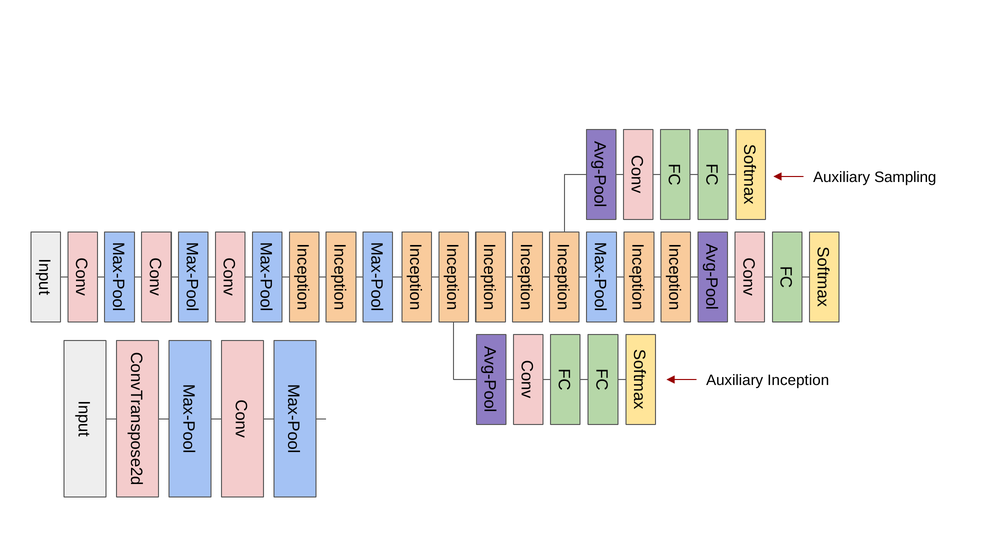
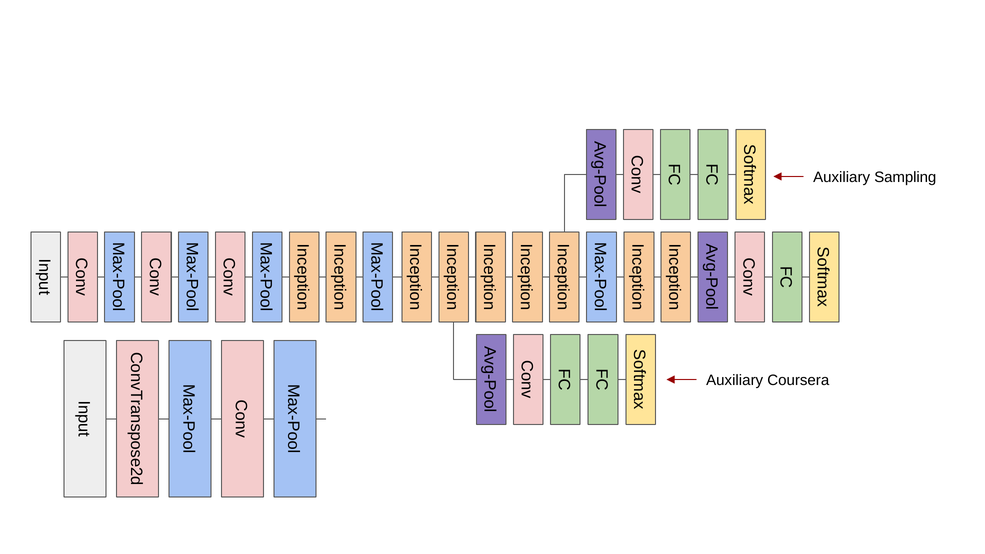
Inception: Inception -> Coursera (798, 381)
